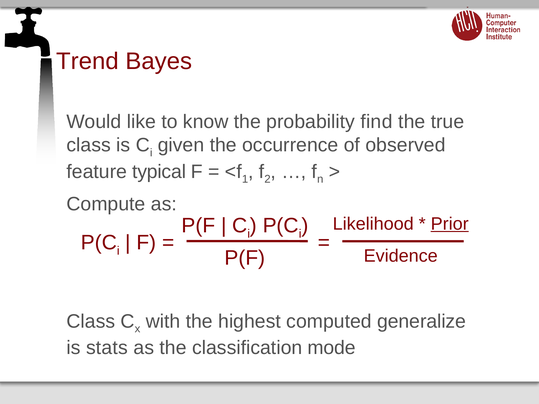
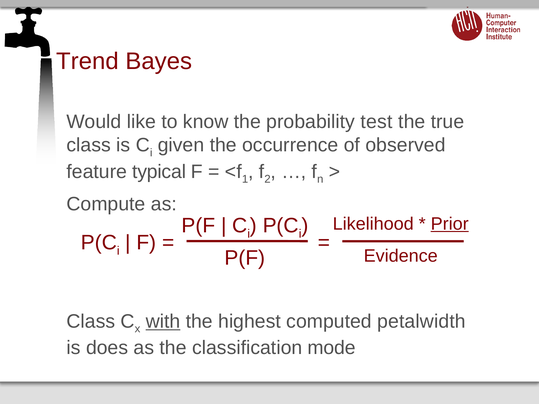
find: find -> test (377, 122)
with underline: none -> present (163, 322)
generalize: generalize -> petalwidth (421, 322)
stats: stats -> does (107, 348)
